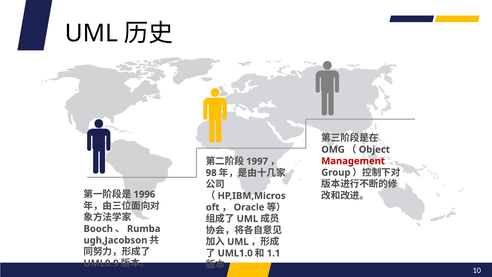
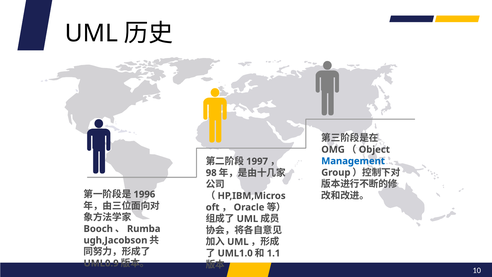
Management colour: red -> blue (353, 161)
